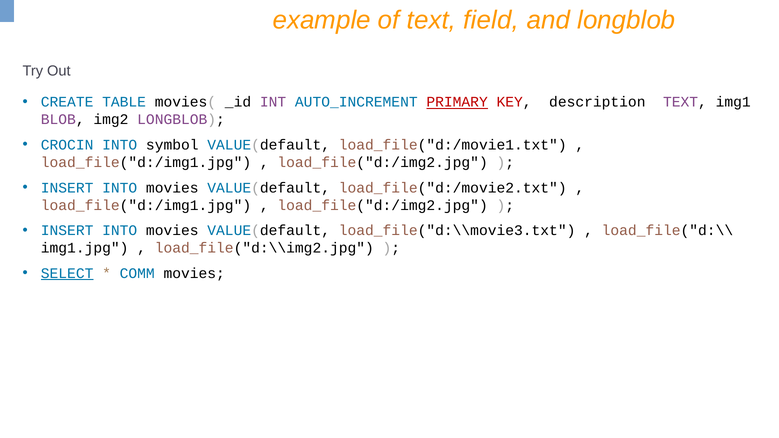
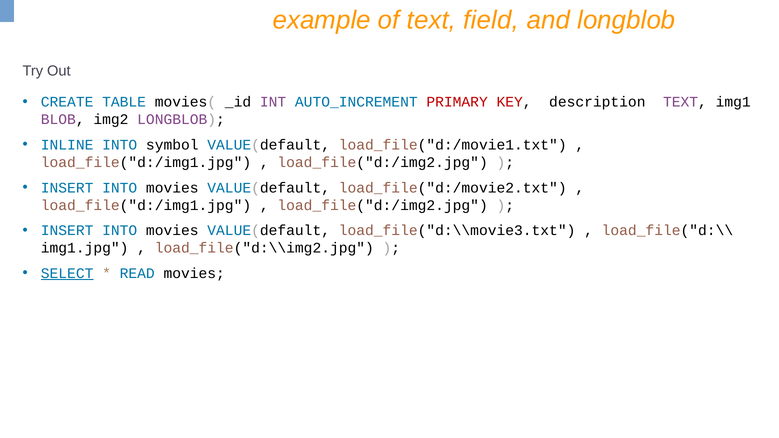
PRIMARY underline: present -> none (457, 102)
CROCIN: CROCIN -> INLINE (67, 145)
COMM: COMM -> READ (137, 273)
